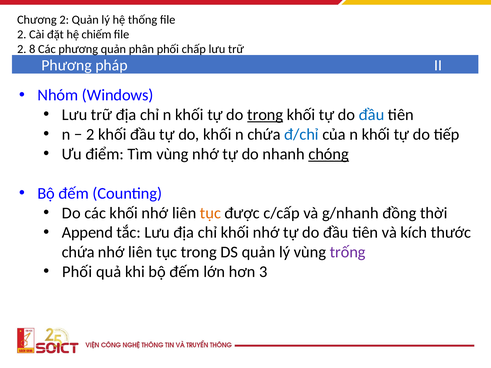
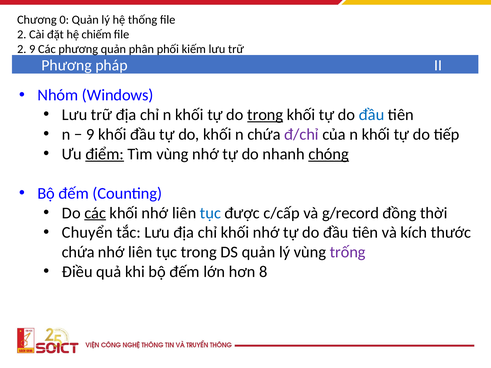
Chương 2: 2 -> 0 (64, 20)
2 8: 8 -> 9 (32, 49)
chấp: chấp -> kiếm (194, 49)
2: 2 -> 9 (90, 135)
đ/chỉ colour: blue -> purple (302, 135)
điểm underline: none -> present (105, 154)
các underline: none -> present (95, 213)
tục colour: orange -> blue (210, 213)
g/nhanh: g/nhanh -> g/record (351, 213)
Append: Append -> Chuyển (87, 233)
Phối: Phối -> Điều (77, 272)
3: 3 -> 8 (263, 272)
